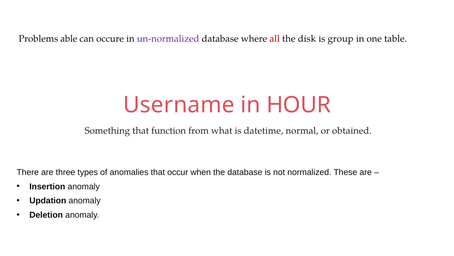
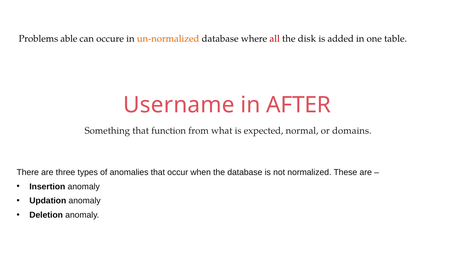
un-normalized colour: purple -> orange (168, 39)
group: group -> added (341, 39)
HOUR: HOUR -> AFTER (299, 105)
datetime: datetime -> expected (264, 130)
obtained: obtained -> domains (352, 130)
